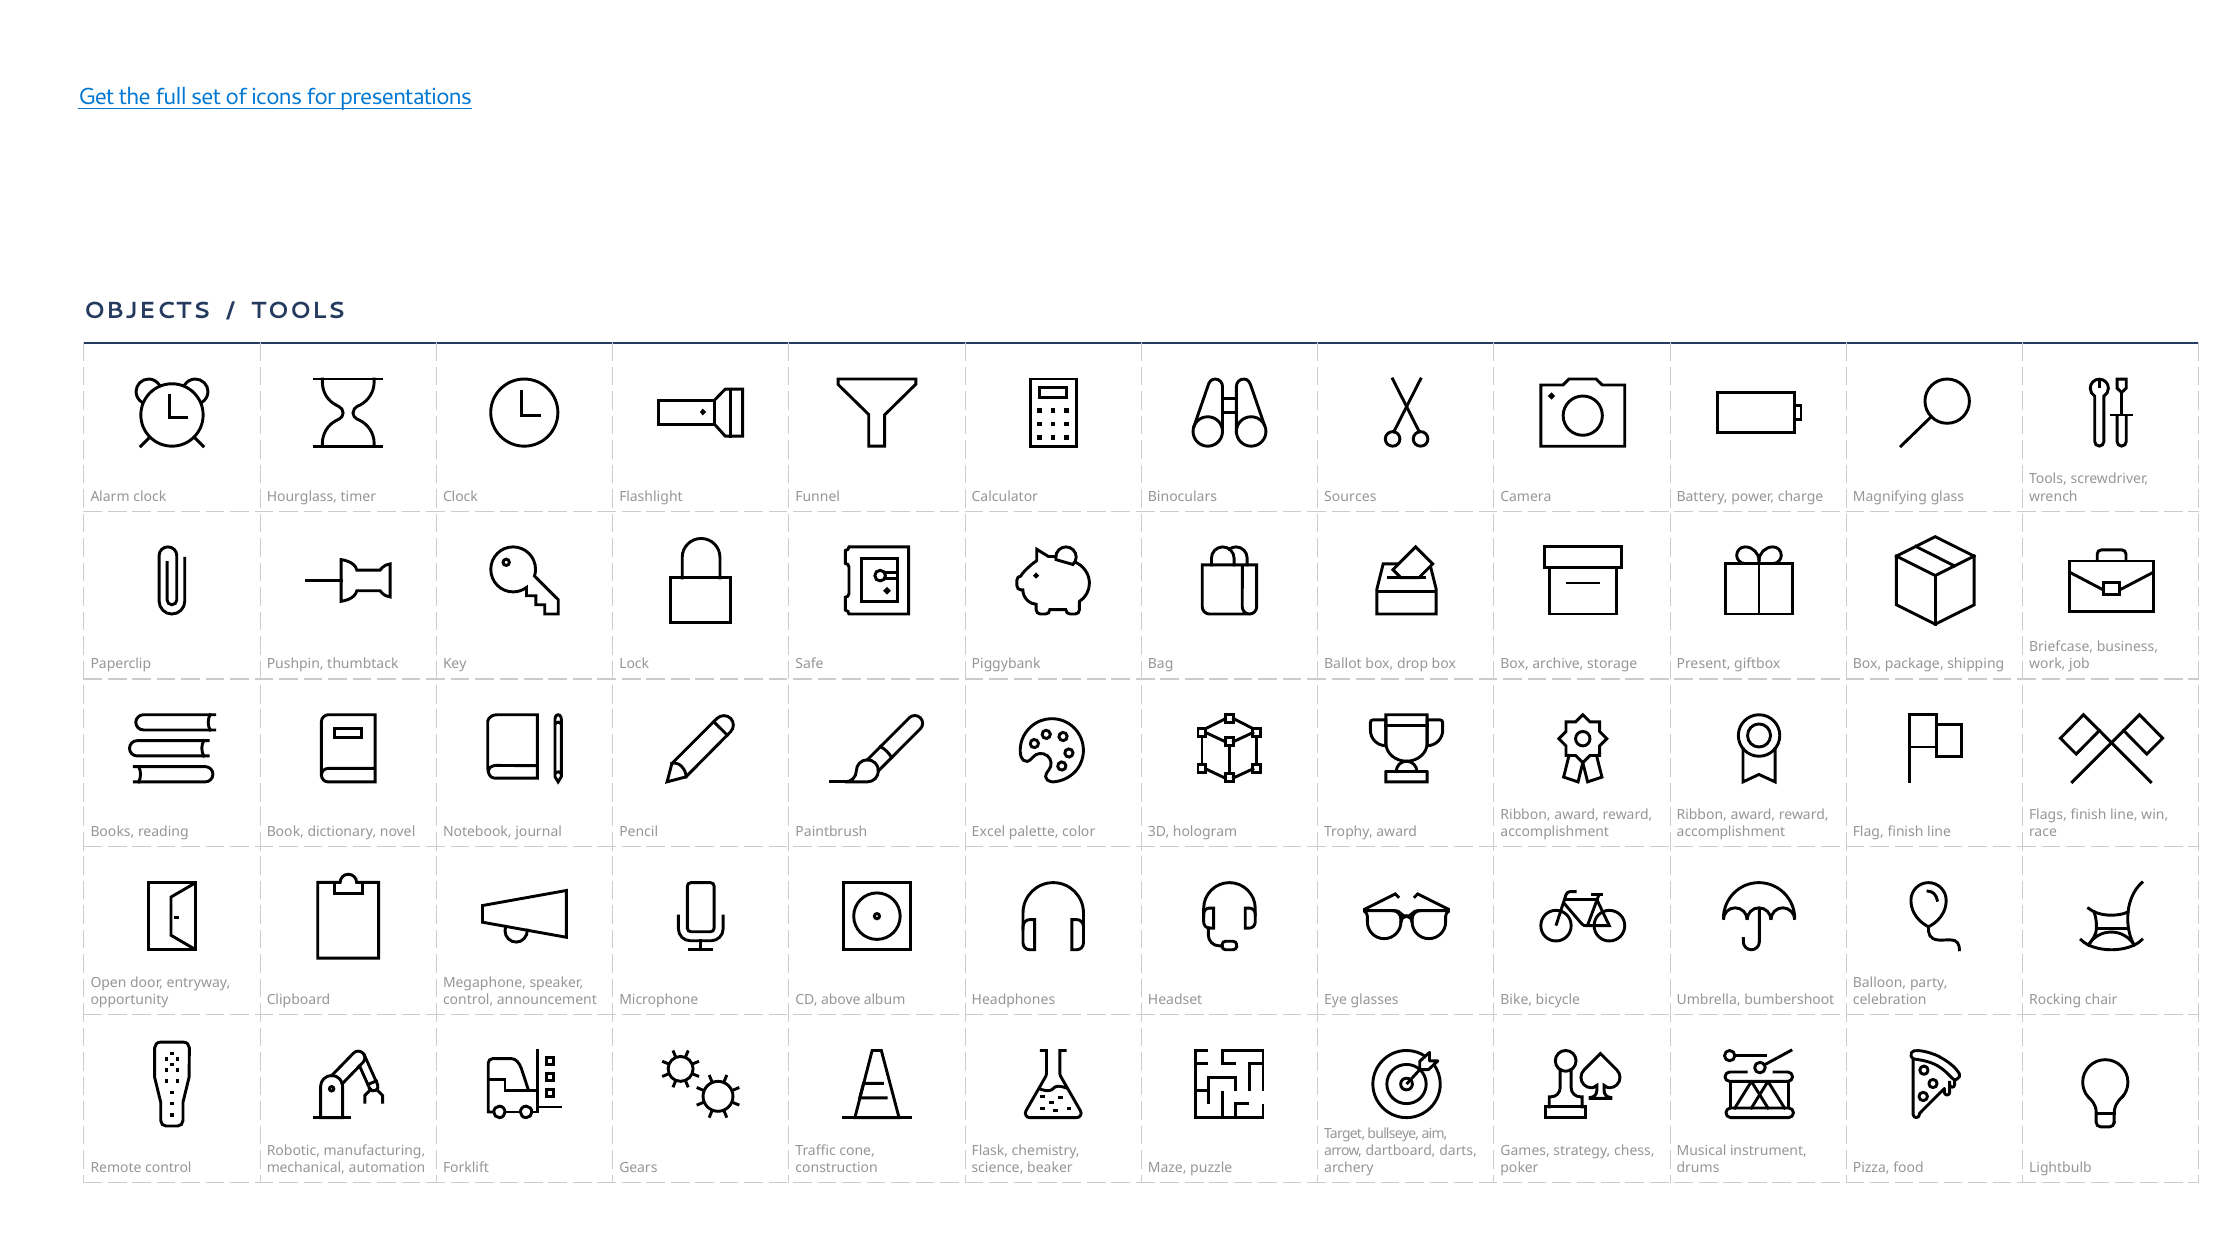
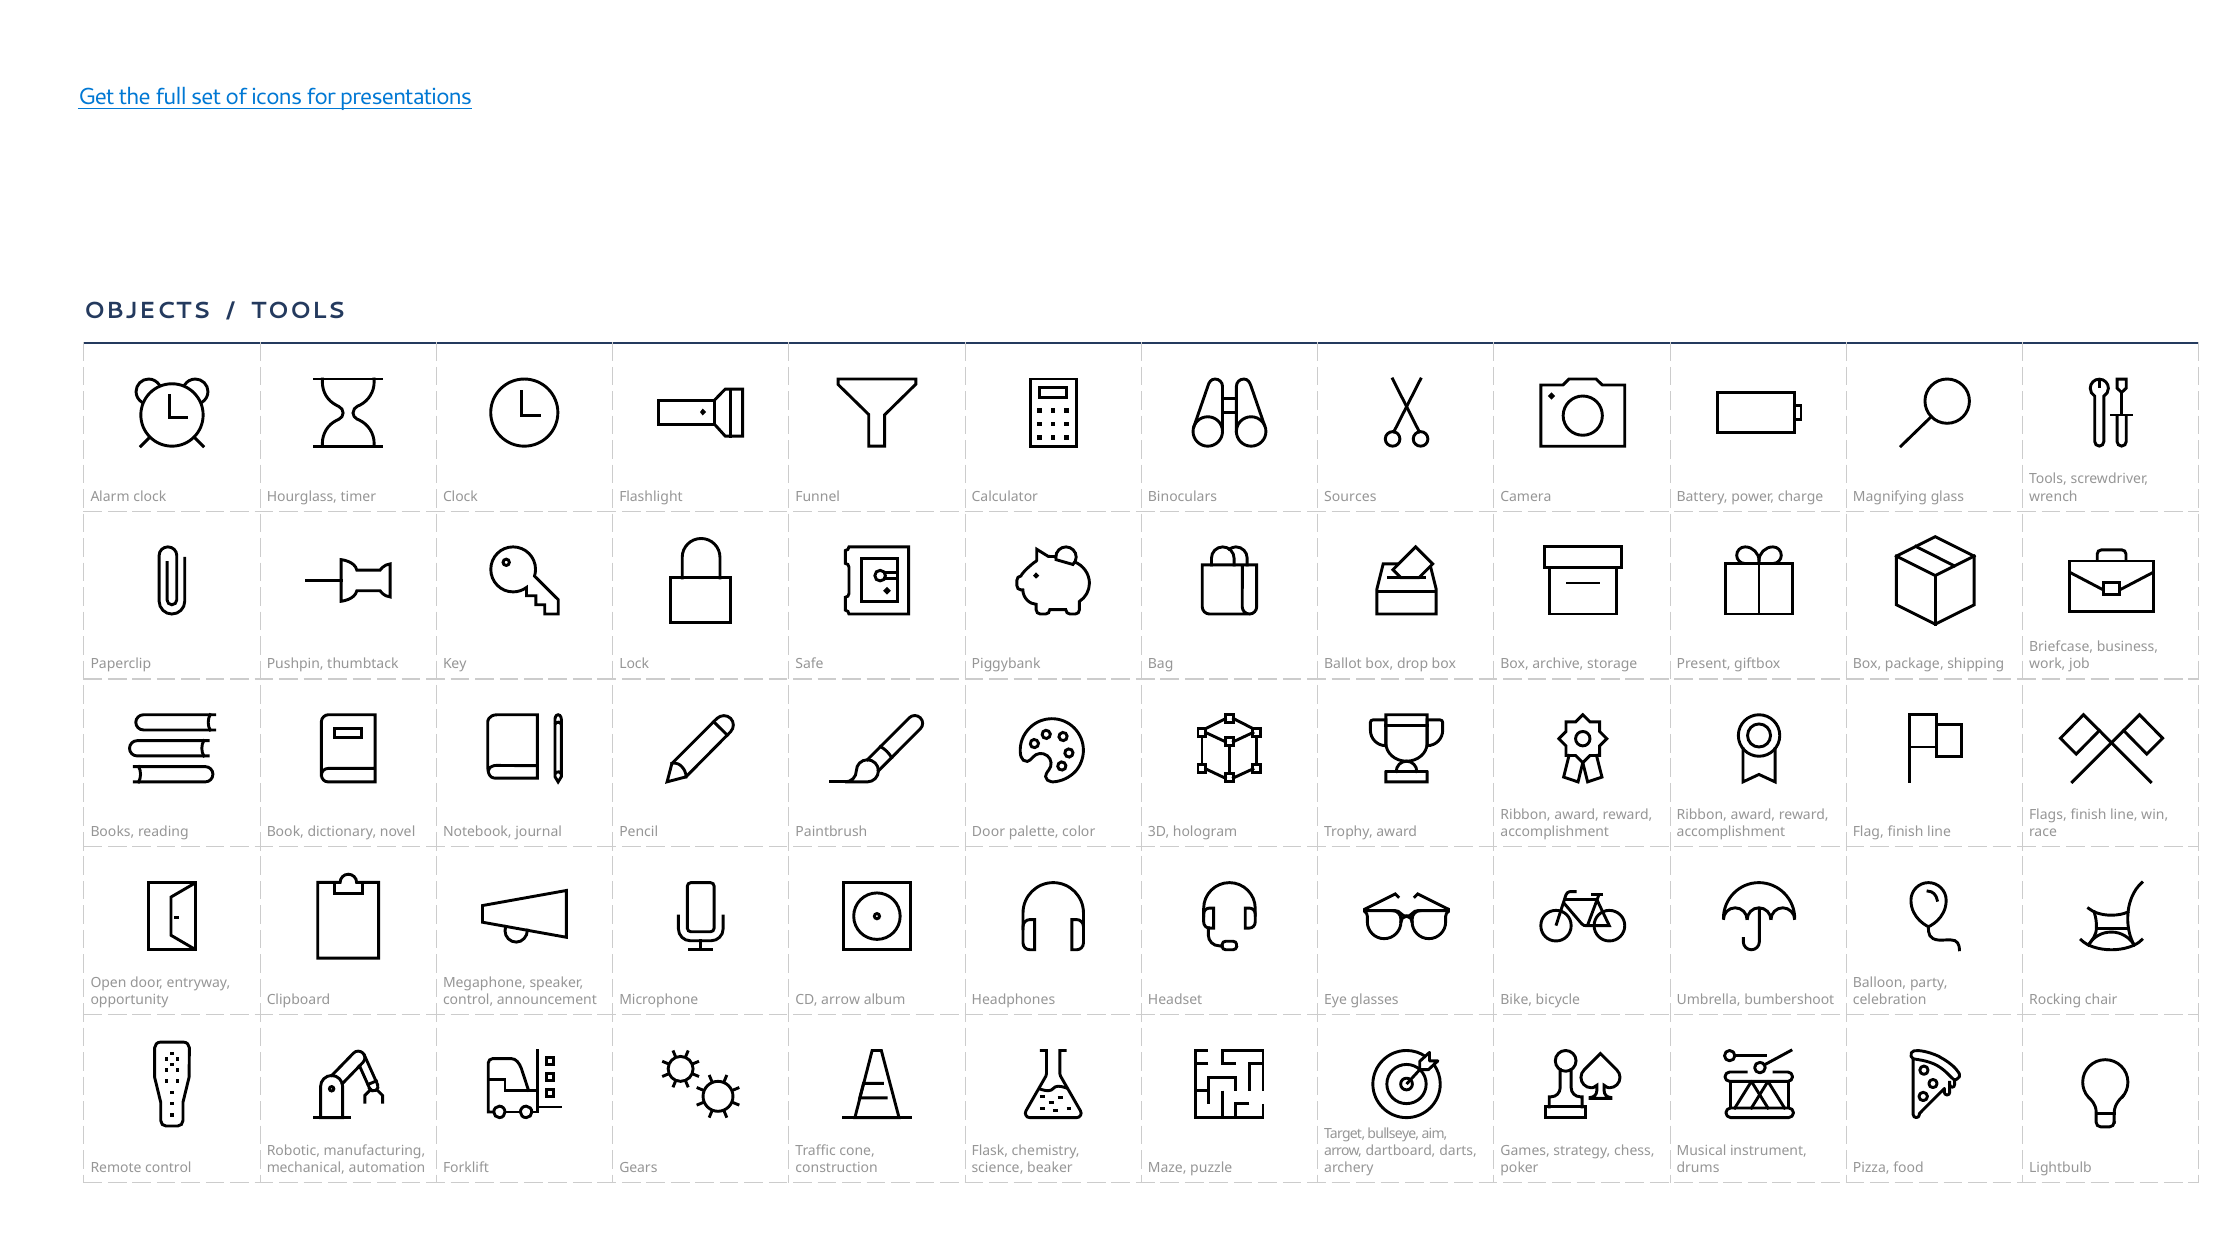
Paintbrush Excel: Excel -> Door (988, 832)
CD above: above -> arrow (841, 1000)
